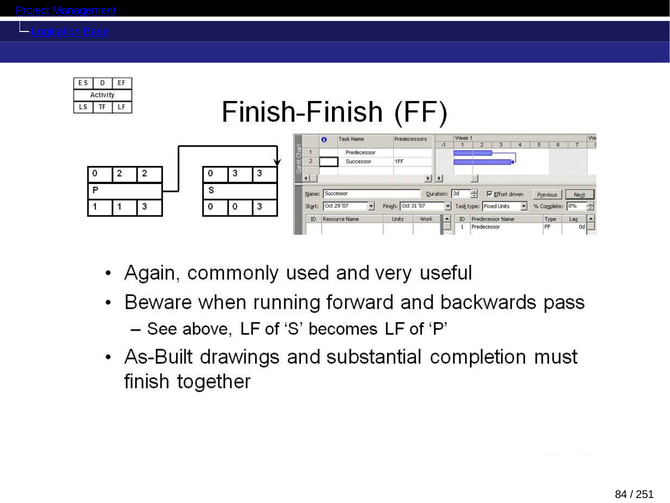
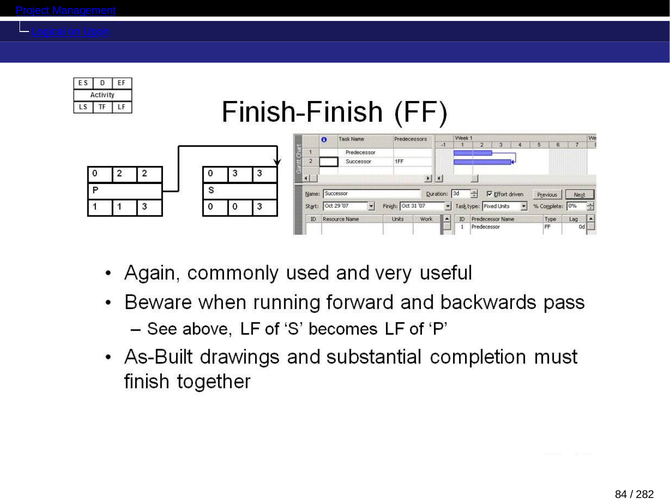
Base: Base -> Upon (96, 32)
251: 251 -> 282 (645, 495)
